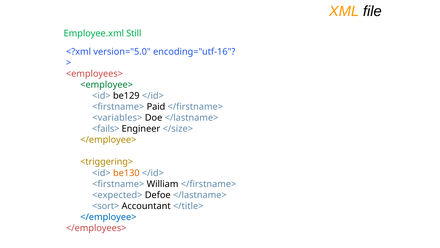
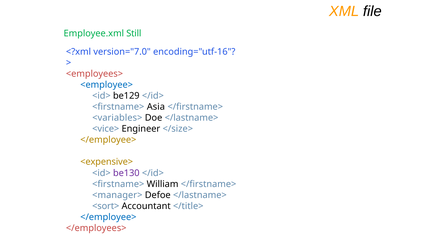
version="5.0: version="5.0 -> version="7.0 (122, 52)
<employee> colour: green -> blue (107, 85)
Paid: Paid -> Asia (156, 107)
<fails>: <fails> -> <vice> (106, 129)
<triggering>: <triggering> -> <expensive> (107, 162)
be130 colour: orange -> purple (126, 173)
<expected>: <expected> -> <manager> (117, 195)
